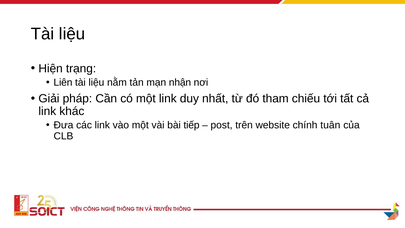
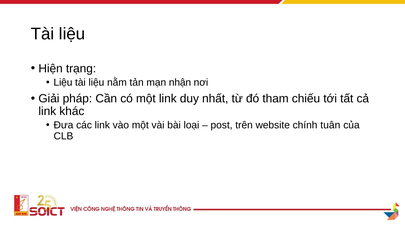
Liên: Liên -> Liệu (63, 82)
tiếp: tiếp -> loại (191, 125)
